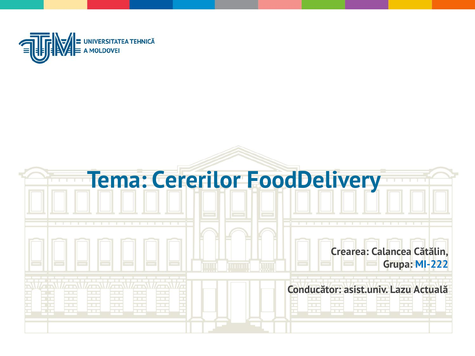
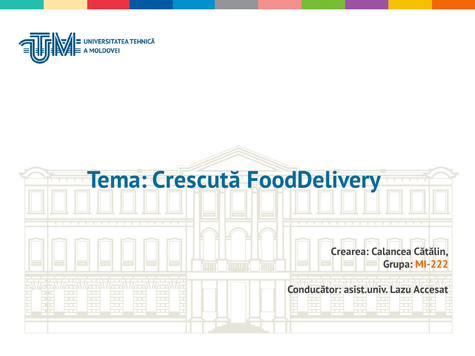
Cererilor: Cererilor -> Crescută (196, 180)
MI-222 colour: blue -> orange (432, 265)
Actuală: Actuală -> Accesat (431, 290)
